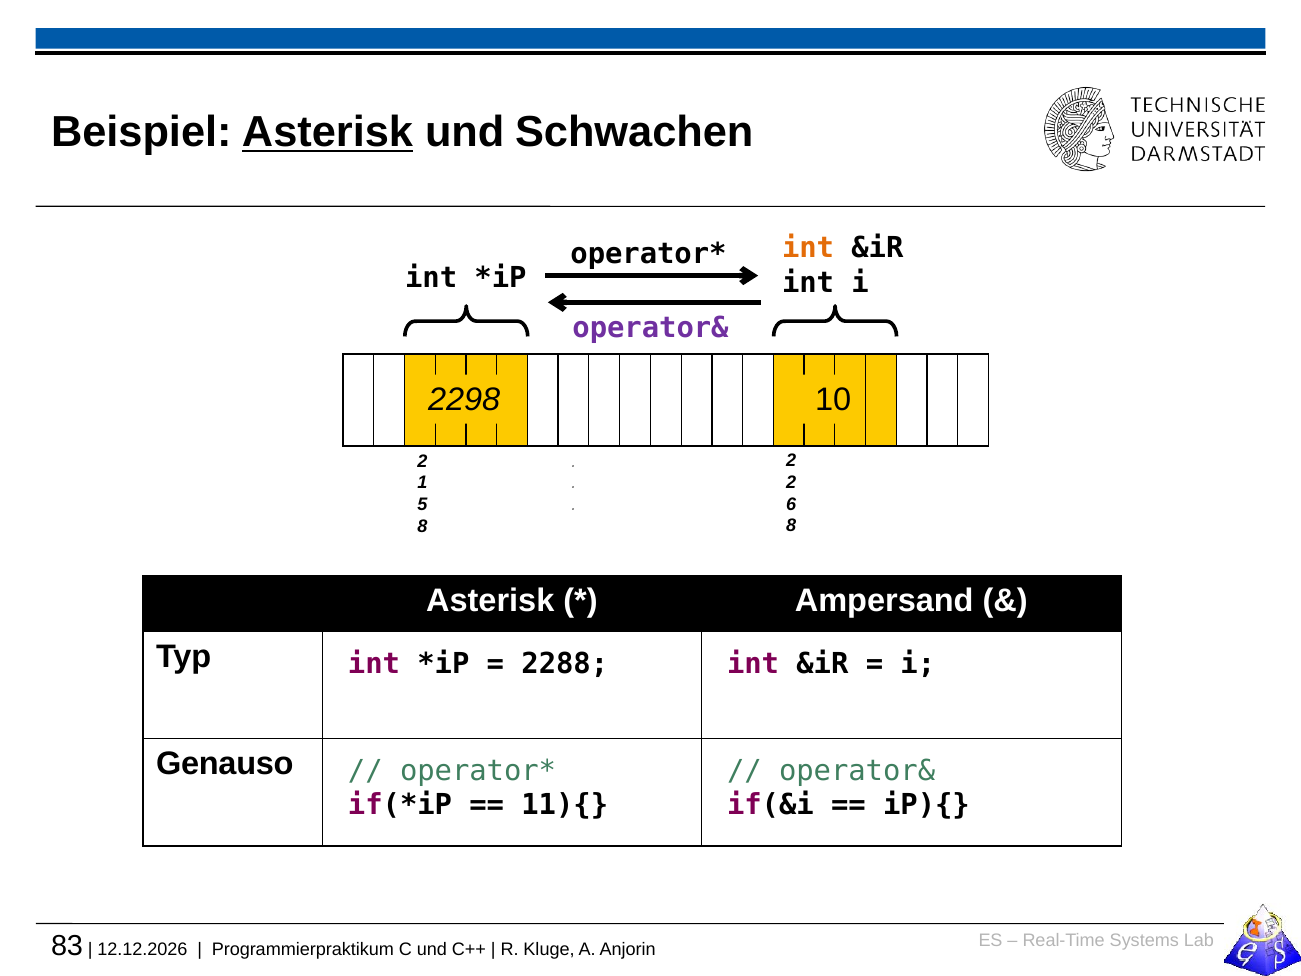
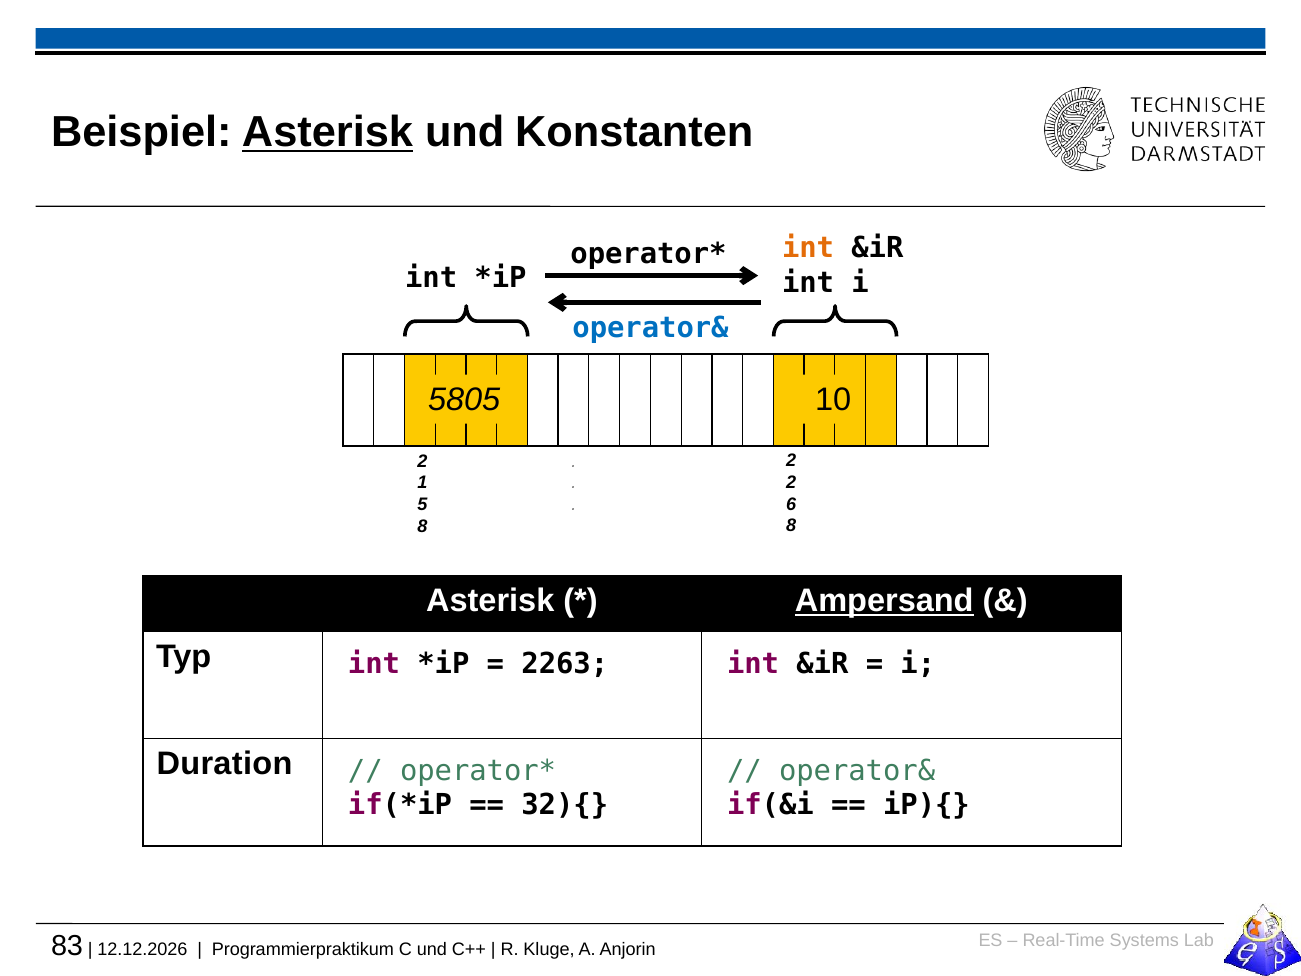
Schwachen: Schwachen -> Konstanten (634, 132)
operator& colour: purple -> blue (651, 328)
2298: 2298 -> 5805 (464, 399)
Ampersand underline: none -> present (884, 601)
2288: 2288 -> 2263 (565, 664)
Genauso: Genauso -> Duration (224, 764)
11){: 11){ -> 32){ (565, 804)
